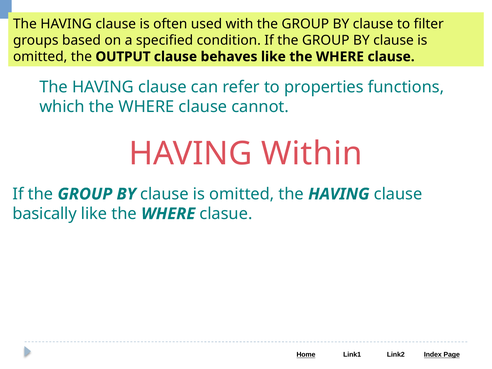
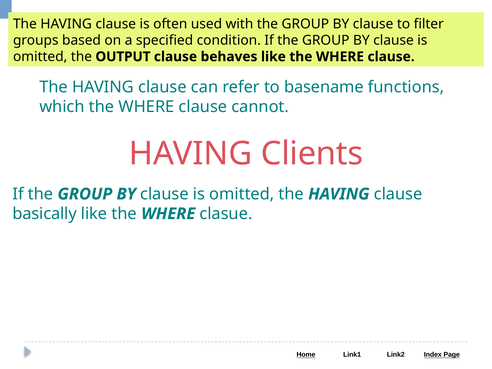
properties: properties -> basename (324, 87)
Within: Within -> Clients (312, 154)
